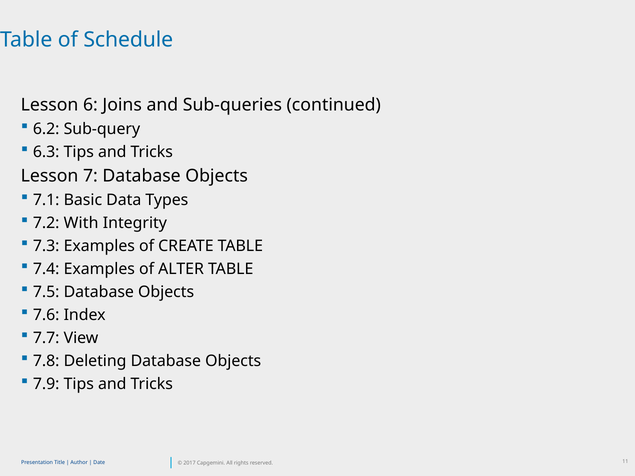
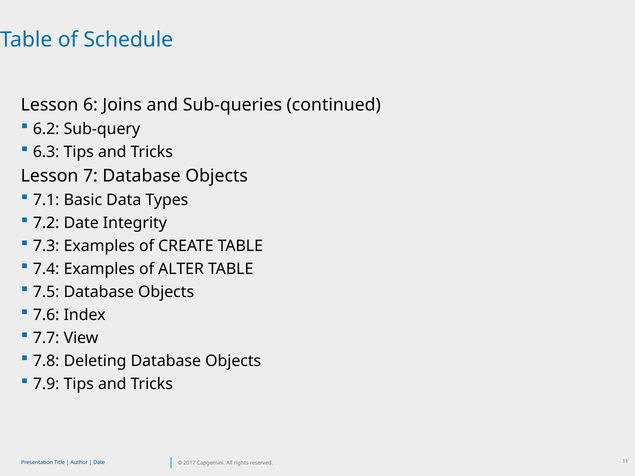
7.2 With: With -> Date (81, 223)
